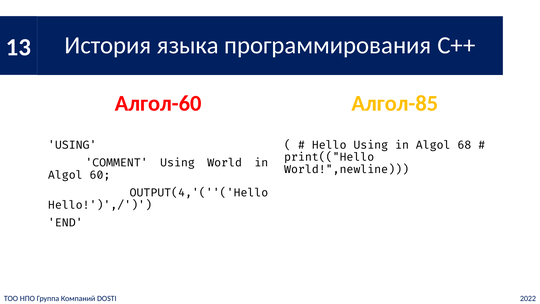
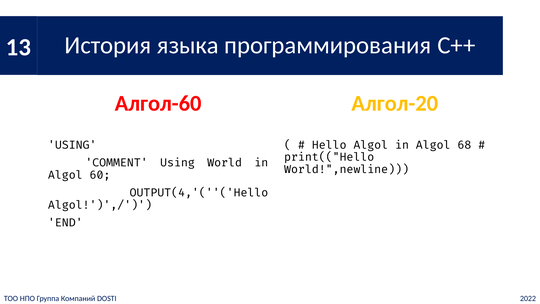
Алгол-85: Алгол-85 -> Алгол-20 (395, 103)
Hello Using: Using -> Algol (371, 145)
Hello!')',/: Hello!')',/ -> Algol!')',/ (100, 205)
